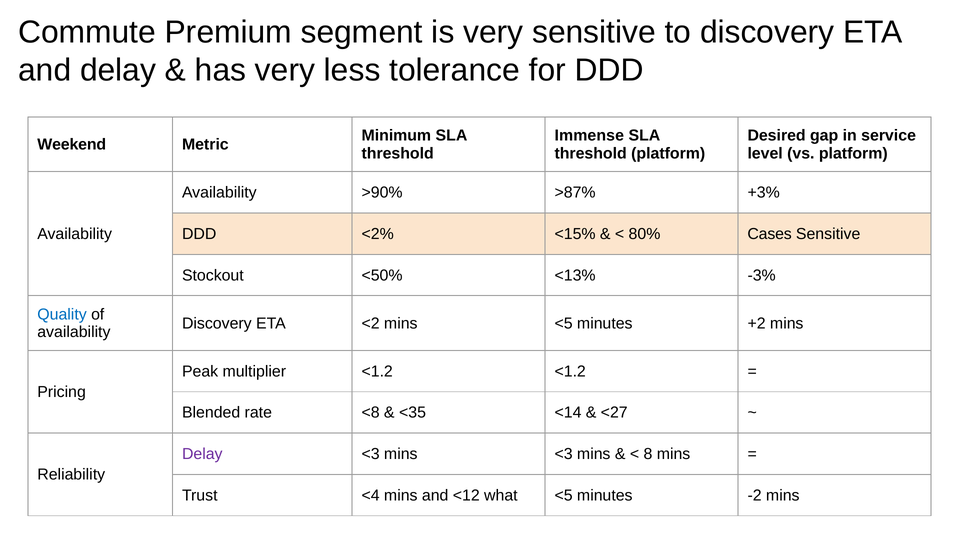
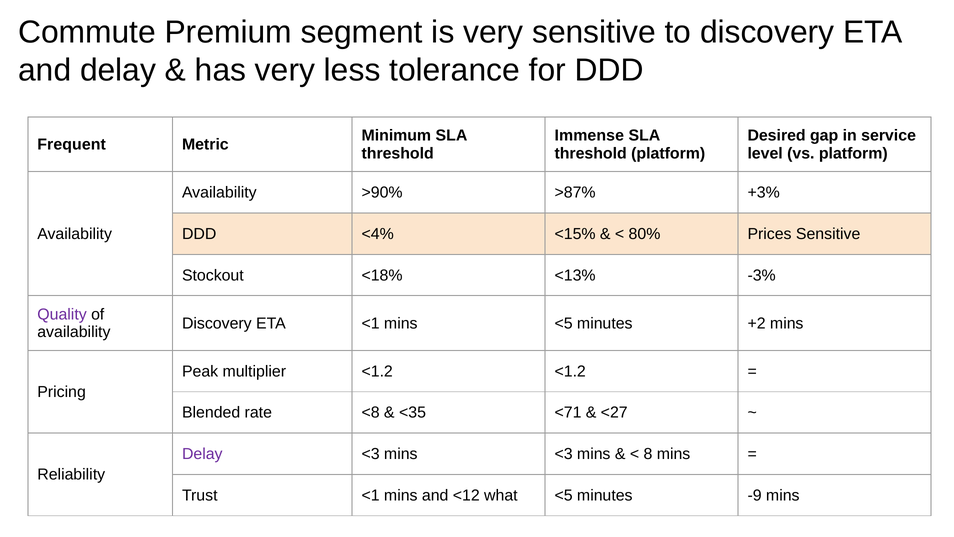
Weekend: Weekend -> Frequent (72, 145)
<2%: <2% -> <4% (378, 234)
Cases: Cases -> Prices (770, 234)
<50%: <50% -> <18% (382, 275)
Quality colour: blue -> purple (62, 314)
ETA <2: <2 -> <1 (371, 323)
<14: <14 -> <71 (568, 412)
Trust <4: <4 -> <1 (371, 495)
-2: -2 -> -9 (755, 495)
